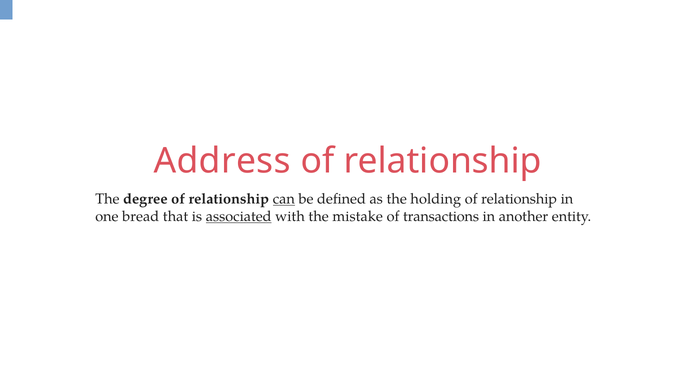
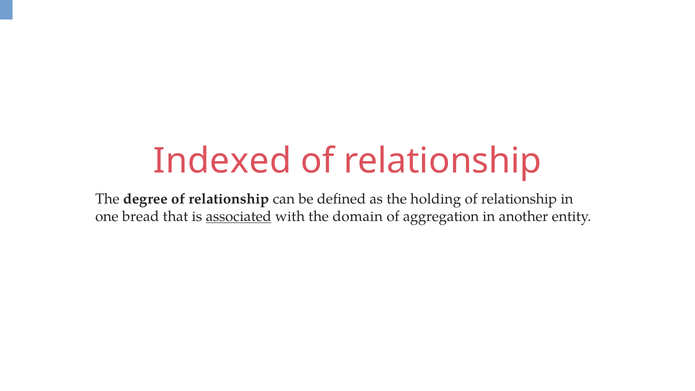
Address: Address -> Indexed (222, 161)
can underline: present -> none (284, 199)
mistake: mistake -> domain (358, 216)
transactions: transactions -> aggregation (441, 216)
